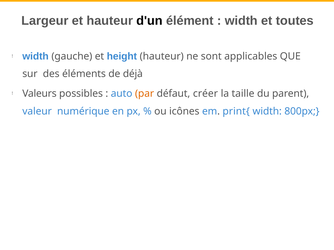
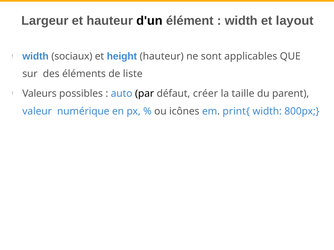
toutes: toutes -> layout (295, 21)
gauche: gauche -> sociaux (72, 56)
déjà: déjà -> liste (133, 74)
par colour: orange -> black (145, 94)
